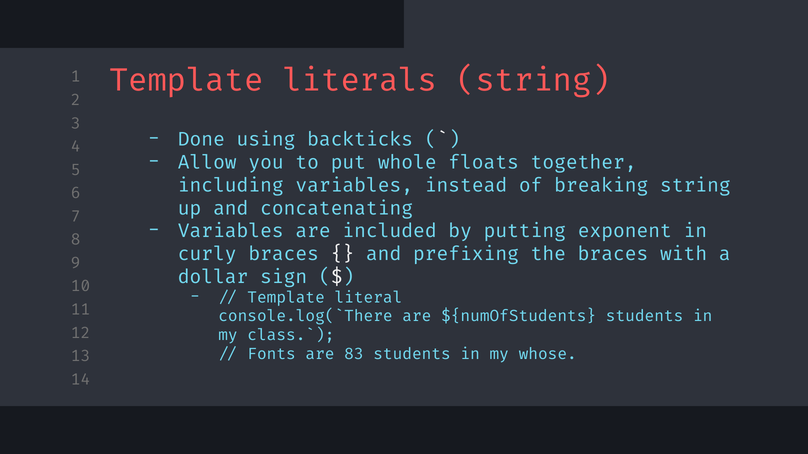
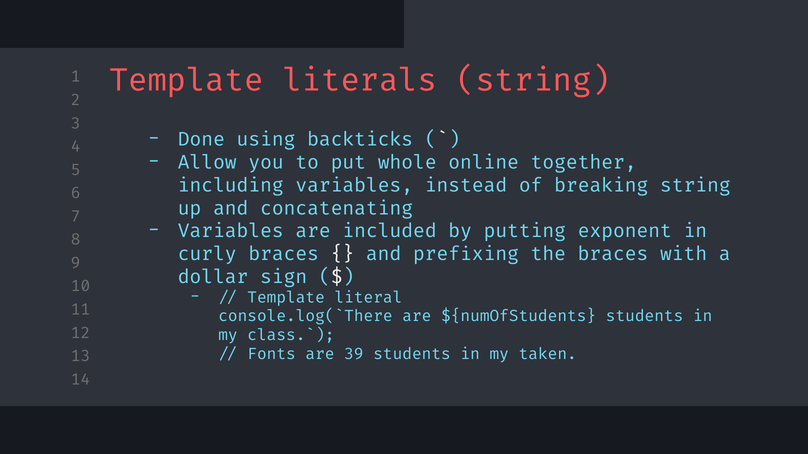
floats: floats -> online (484, 163)
83: 83 -> 39 (354, 354)
whose: whose -> taken (548, 354)
